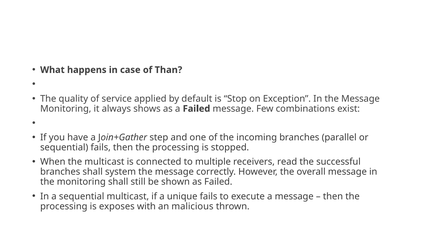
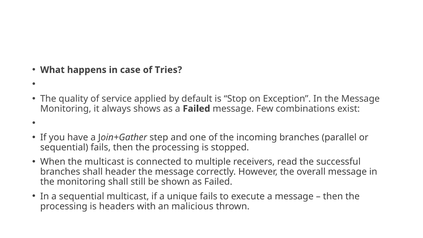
Than: Than -> Tries (168, 70)
system: system -> header (121, 172)
exposes: exposes -> headers (117, 206)
